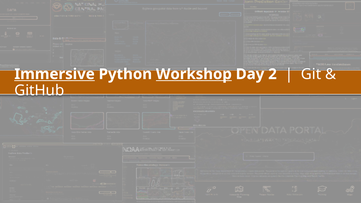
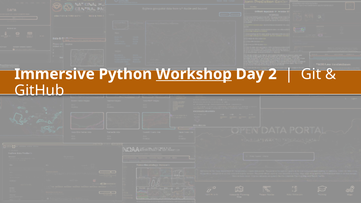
Immersive underline: present -> none (55, 74)
